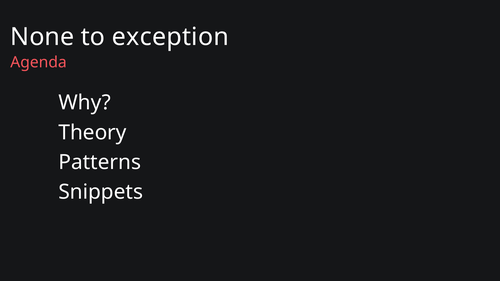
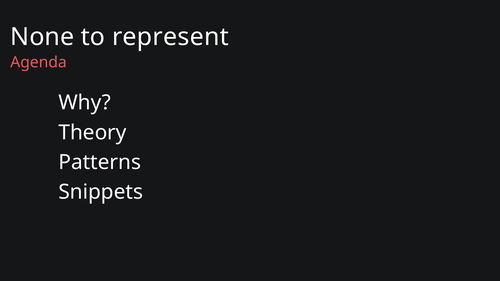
exception: exception -> represent (170, 37)
